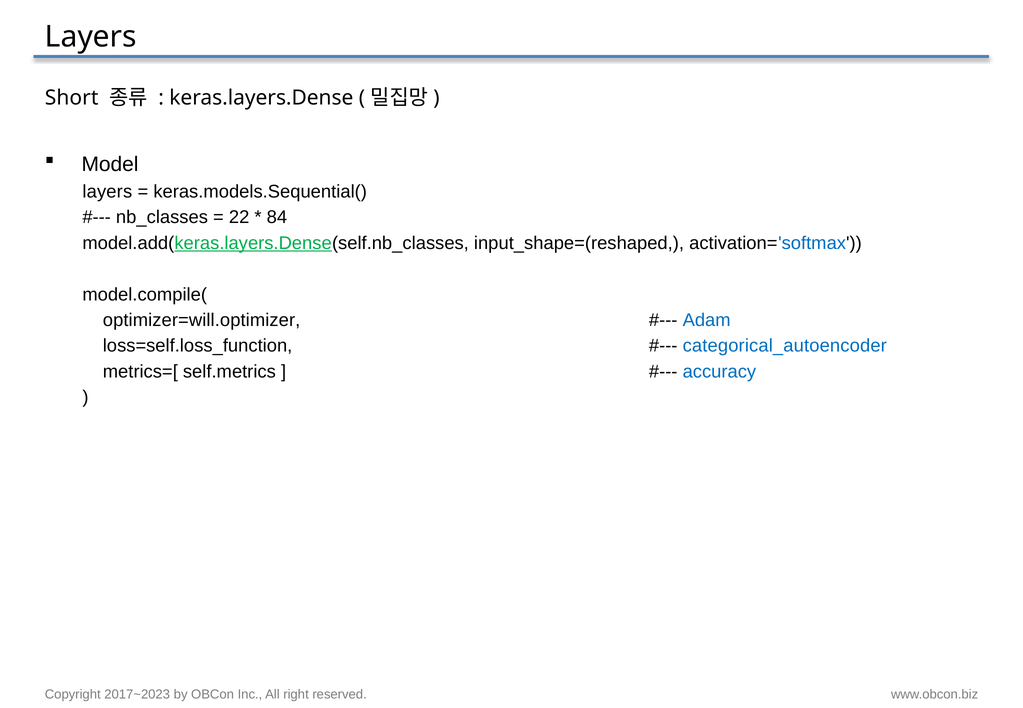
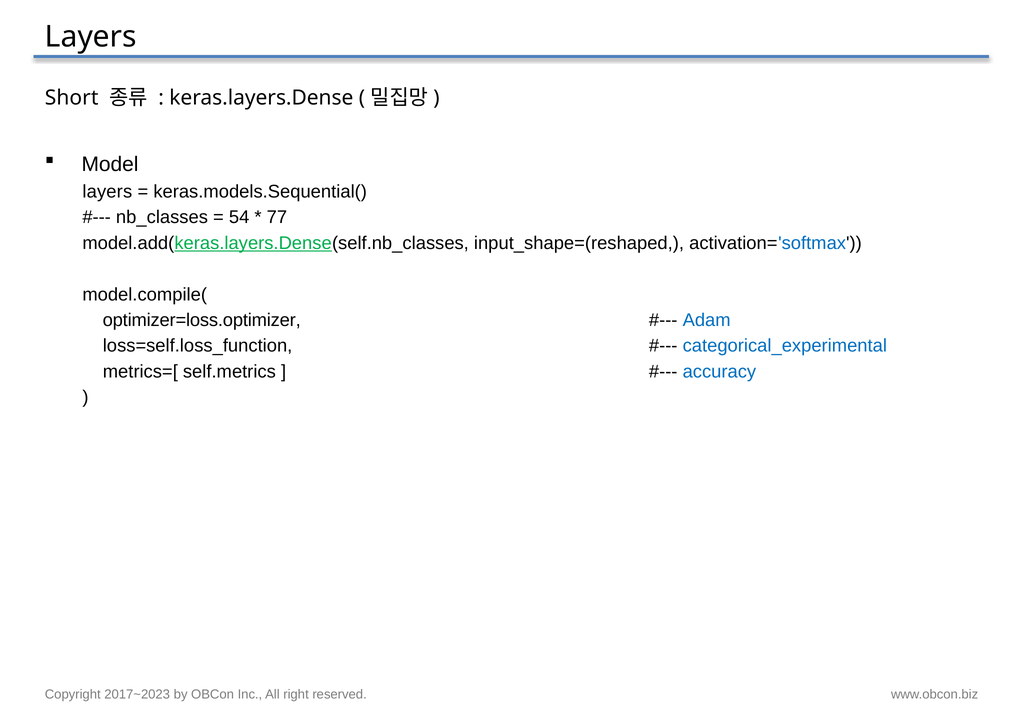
22: 22 -> 54 (239, 217)
84: 84 -> 77 (277, 217)
optimizer=will.optimizer: optimizer=will.optimizer -> optimizer=loss.optimizer (202, 320)
categorical_autoencoder: categorical_autoencoder -> categorical_experimental (785, 346)
